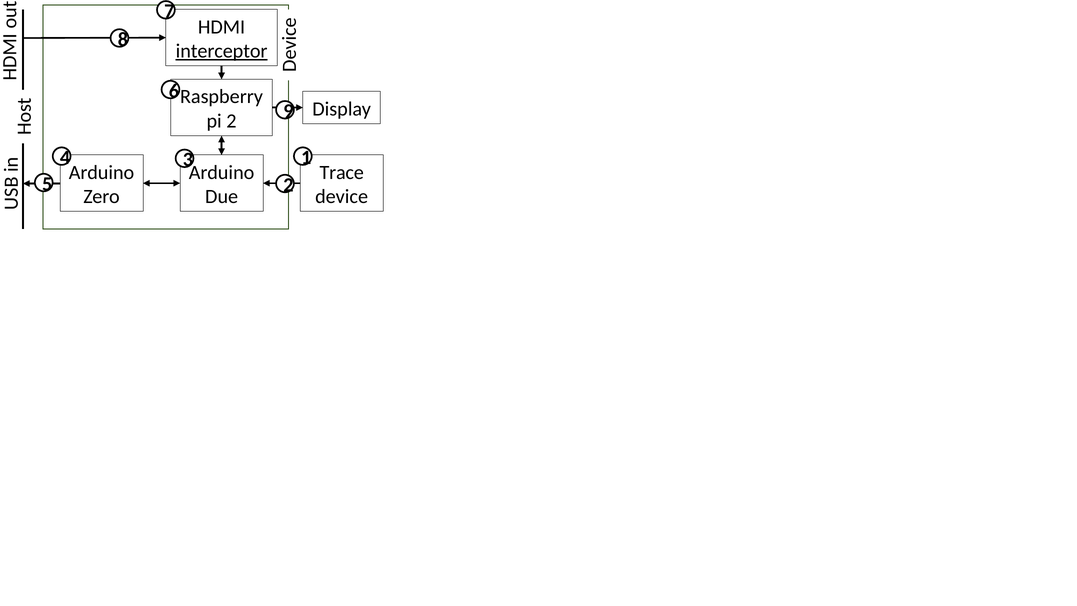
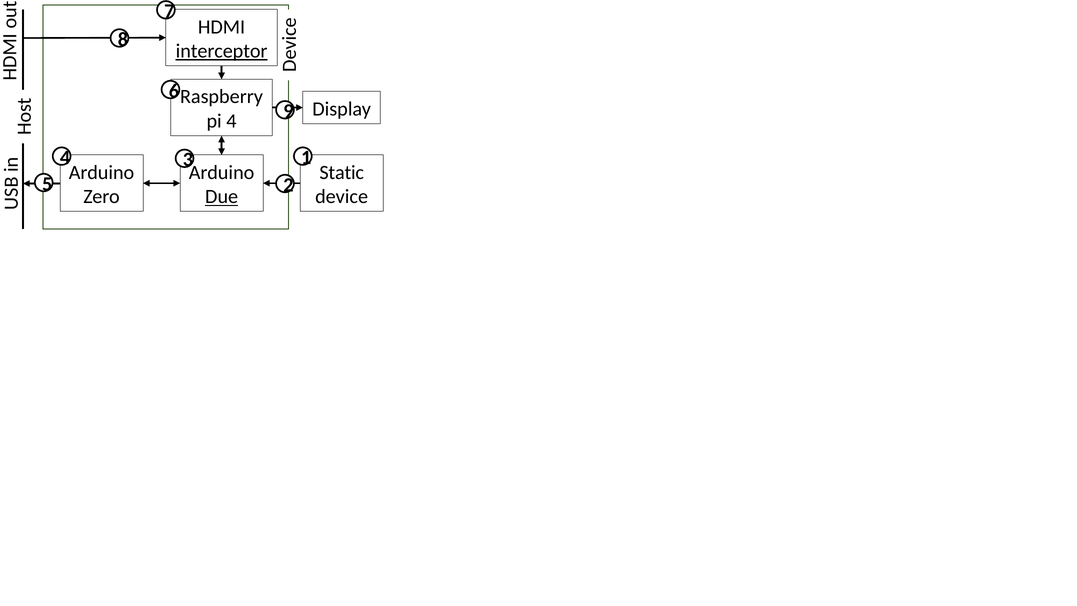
pi 2: 2 -> 4 (231, 121)
Trace: Trace -> Static (342, 172)
Due underline: none -> present (222, 197)
